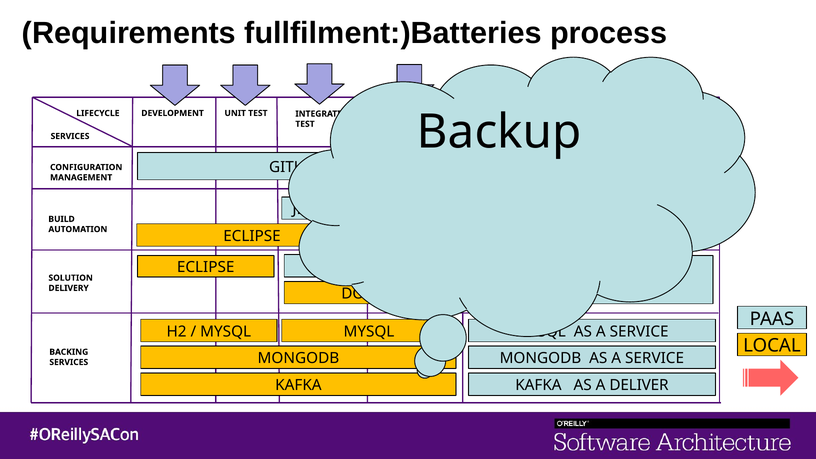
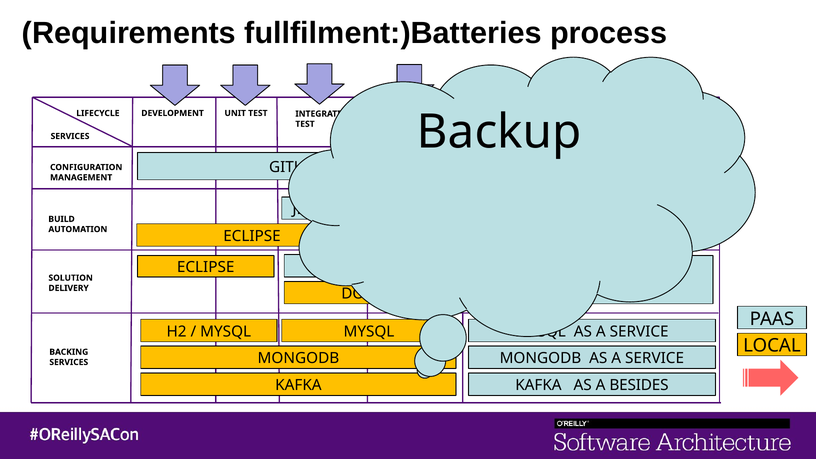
DELIVER: DELIVER -> BESIDES (639, 385)
